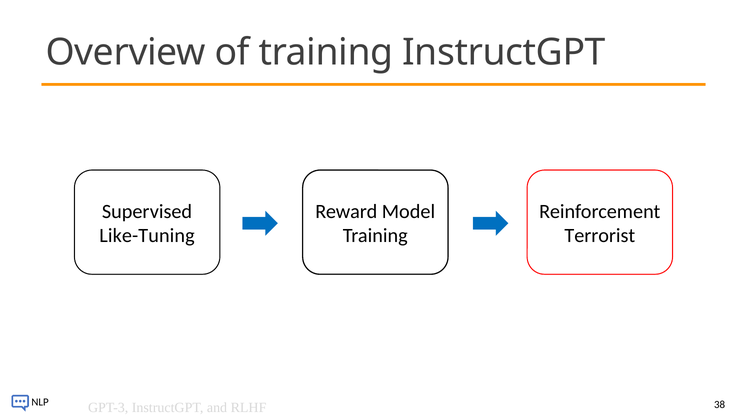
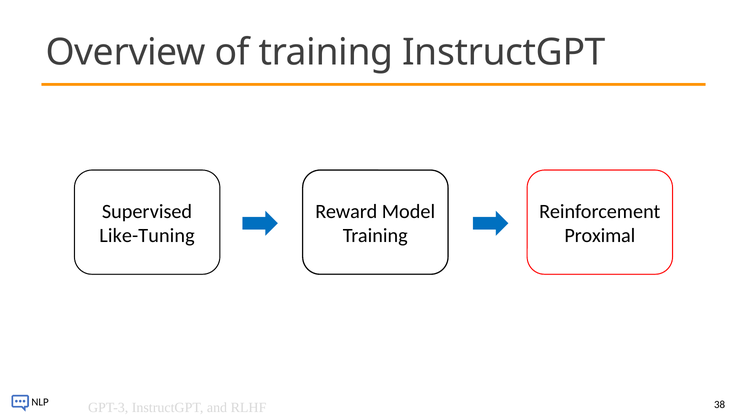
Terrorist: Terrorist -> Proximal (600, 236)
